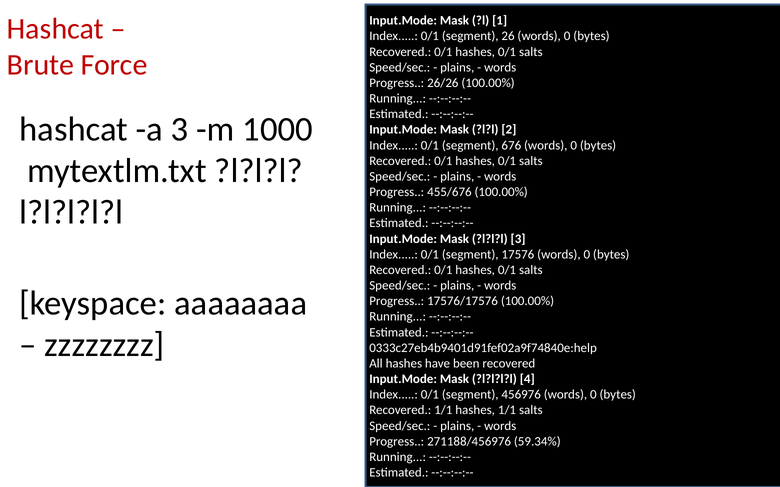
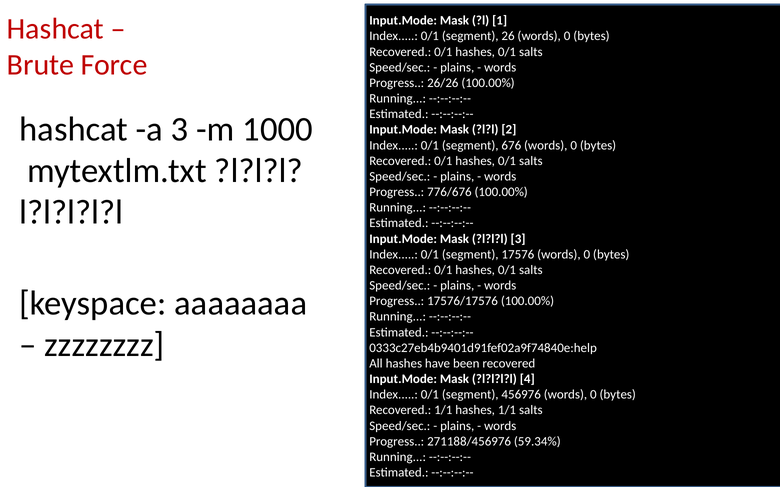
455/676: 455/676 -> 776/676 (449, 192)
